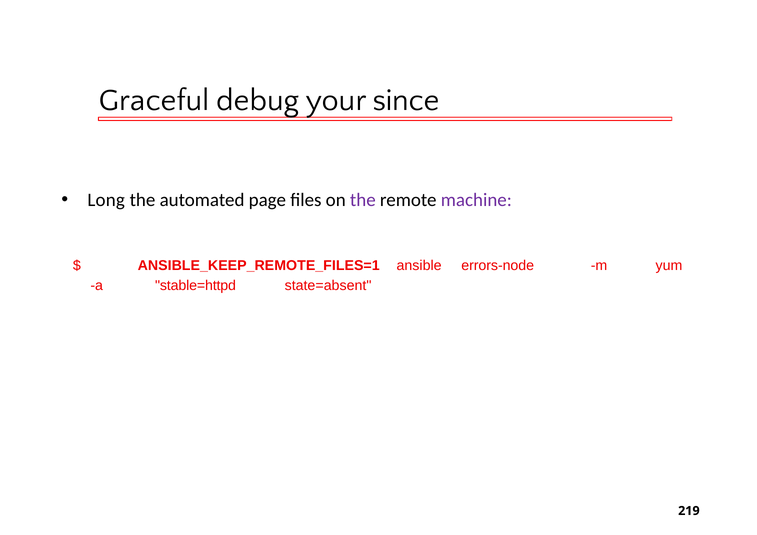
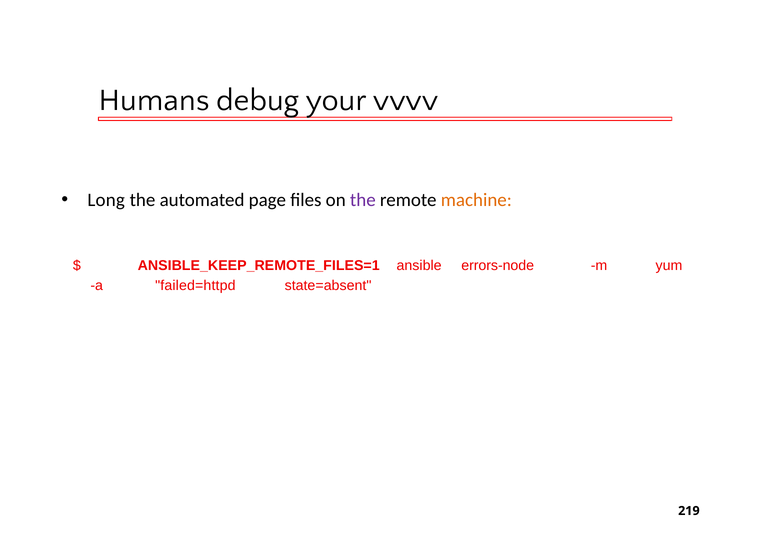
Graceful: Graceful -> Humans (154, 100)
since: since -> vvvv (406, 100)
machine colour: purple -> orange (476, 200)
stable=httpd: stable=httpd -> failed=httpd (195, 285)
